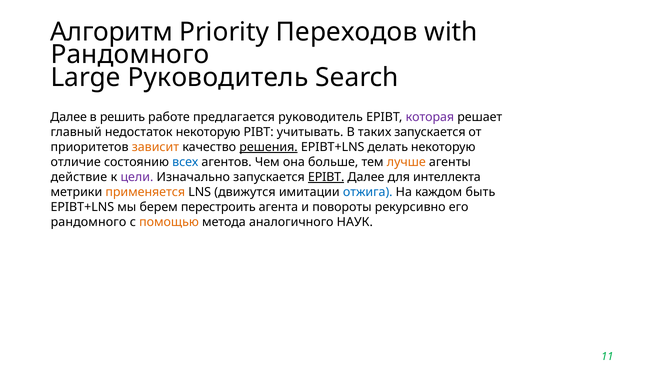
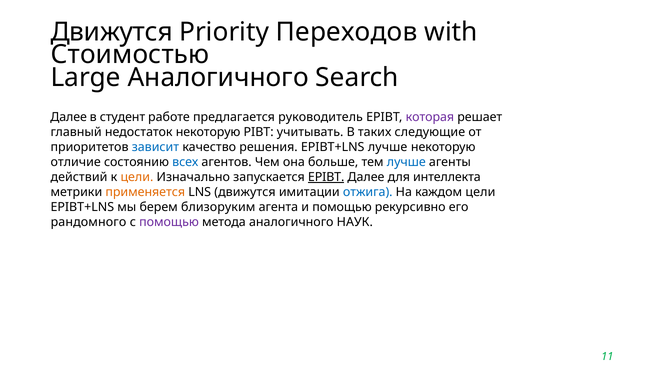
Алгоритм: Алгоритм -> Движутся (112, 32)
Рандомного: Рандомного -> Стоимостью (130, 55)
Large Руководитель: Руководитель -> Аналогичного (218, 77)
решить: решить -> студент (122, 117)
таких запускается: запускается -> следующие (430, 132)
зависит colour: orange -> blue (155, 147)
решения underline: present -> none (269, 147)
EPIBT+LNS делать: делать -> лучше (388, 147)
лучше colour: orange -> blue (406, 162)
действие: действие -> действий (79, 177)
цели colour: purple -> orange (137, 177)
каждом быть: быть -> цели (480, 192)
перестроить: перестроить -> близоруким (218, 207)
и повороты: повороты -> помощью (342, 207)
помощью colour: orange -> purple (169, 222)
